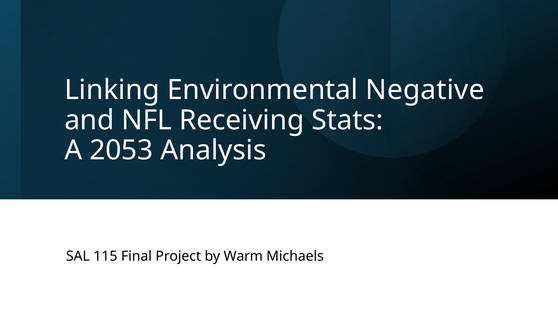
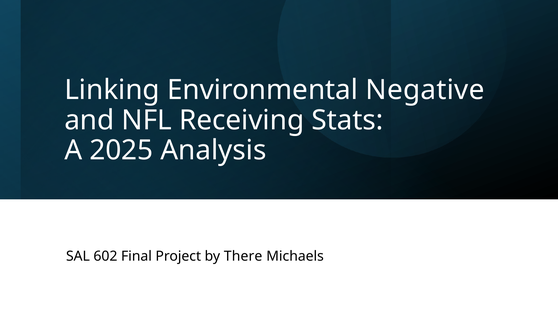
2053: 2053 -> 2025 (121, 150)
115: 115 -> 602 (105, 256)
Warm: Warm -> There (243, 256)
